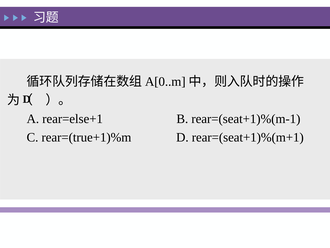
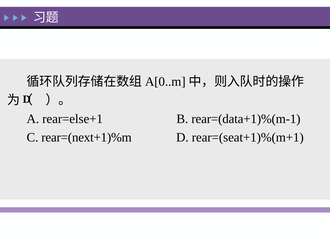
rear=(seat+1)%(m-1: rear=(seat+1)%(m-1 -> rear=(data+1)%(m-1 (246, 119)
rear=(true+1)%m: rear=(true+1)%m -> rear=(next+1)%m (86, 137)
